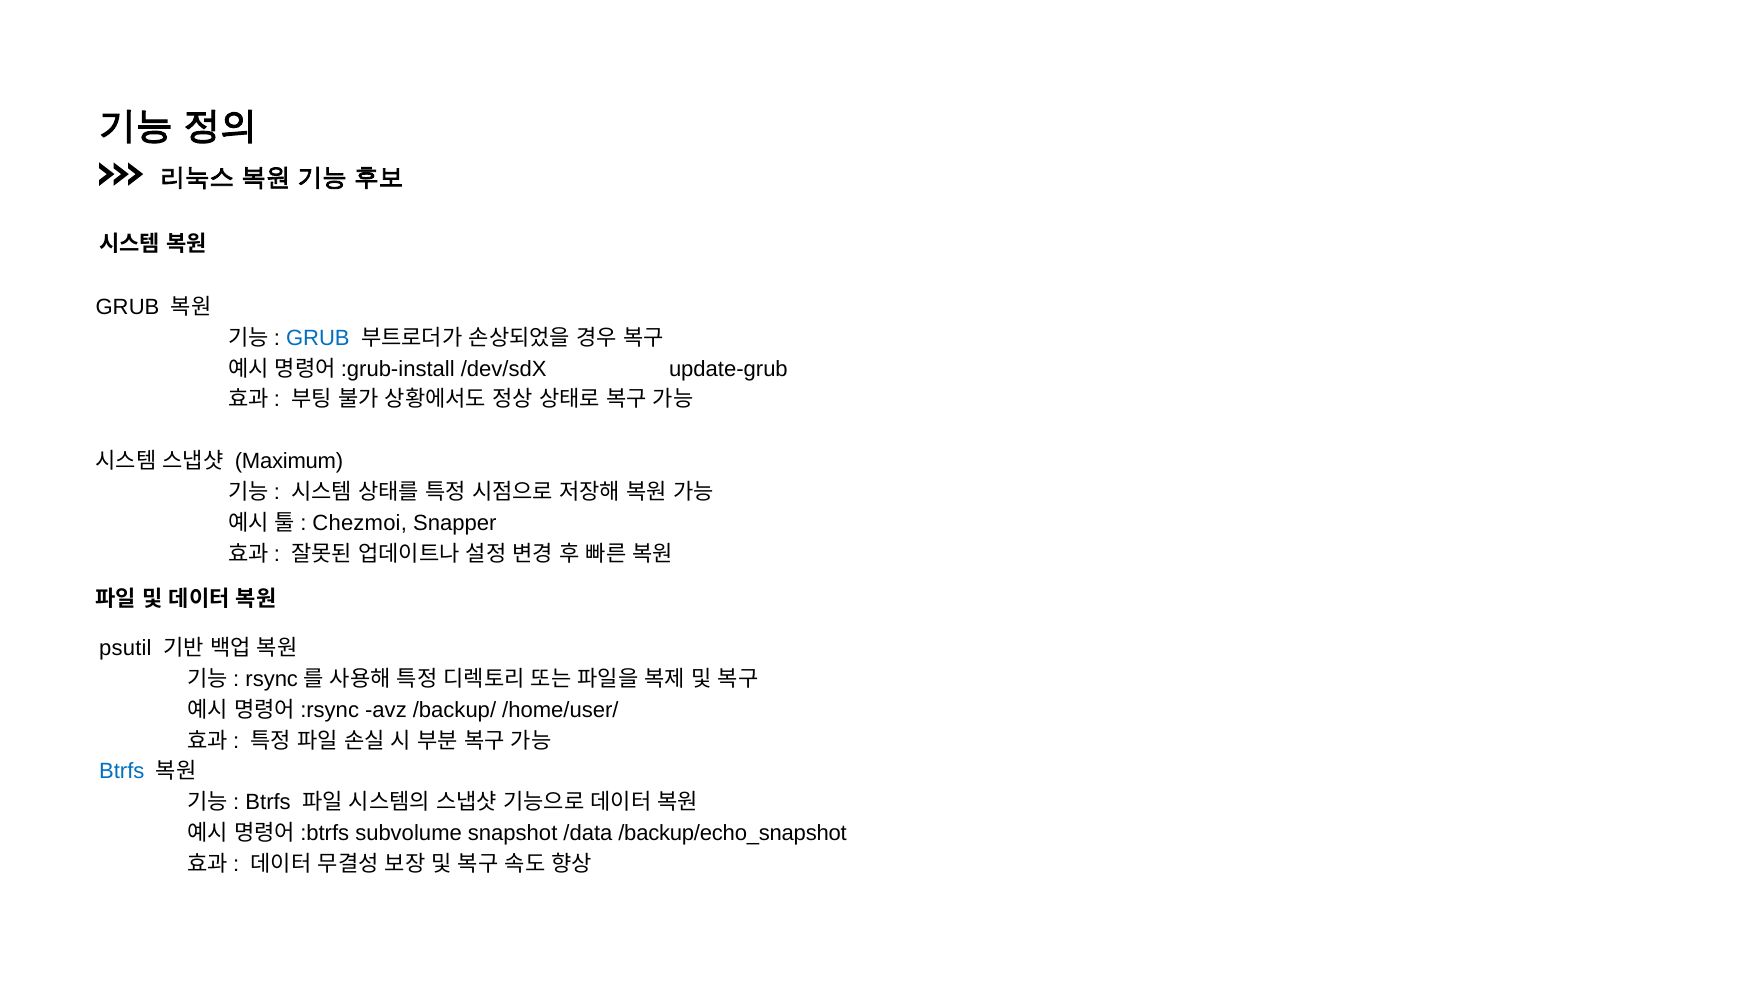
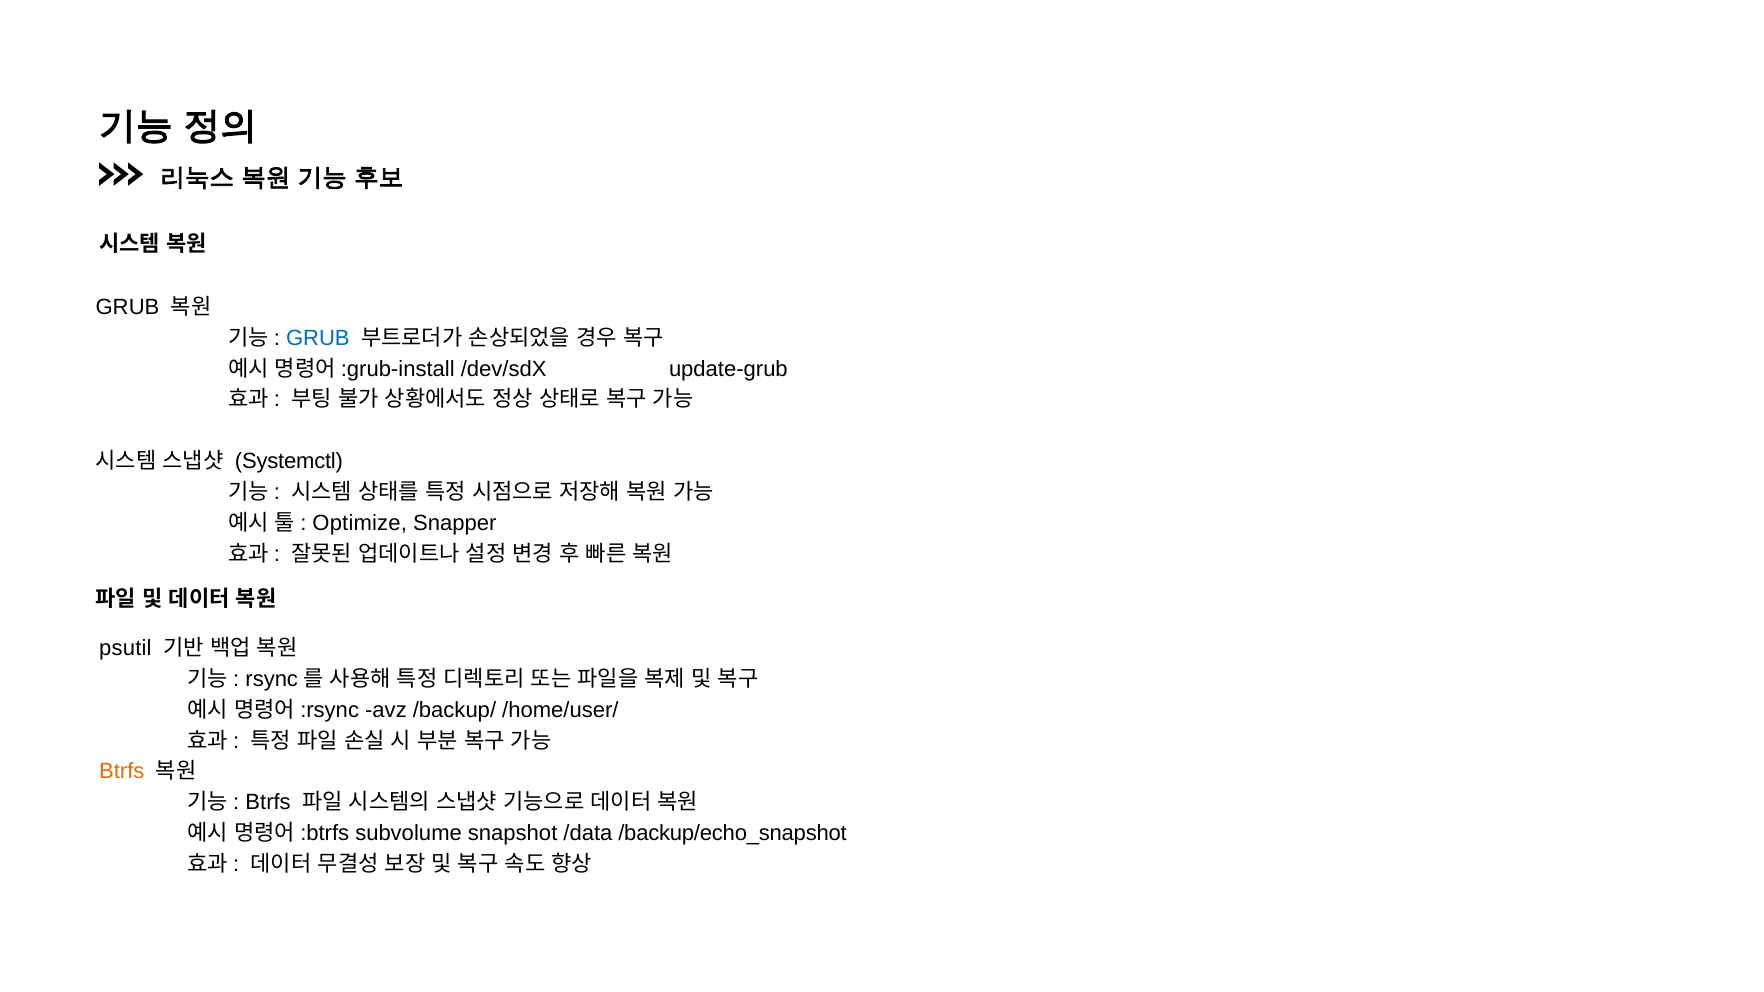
Maximum: Maximum -> Systemctl (289, 461)
Chezmoi: Chezmoi -> Optimize (360, 523)
Btrfs colour: blue -> orange (122, 772)
